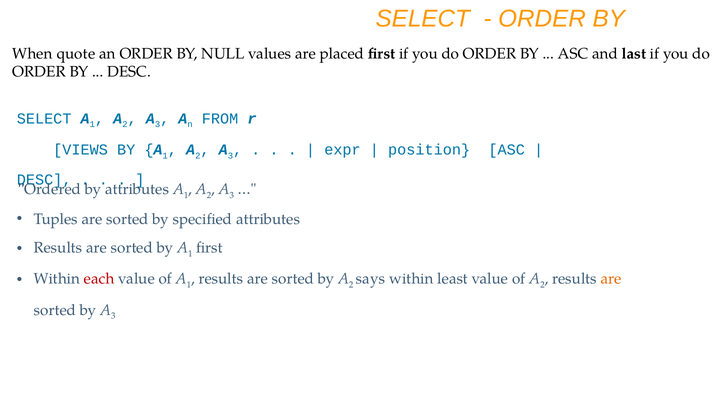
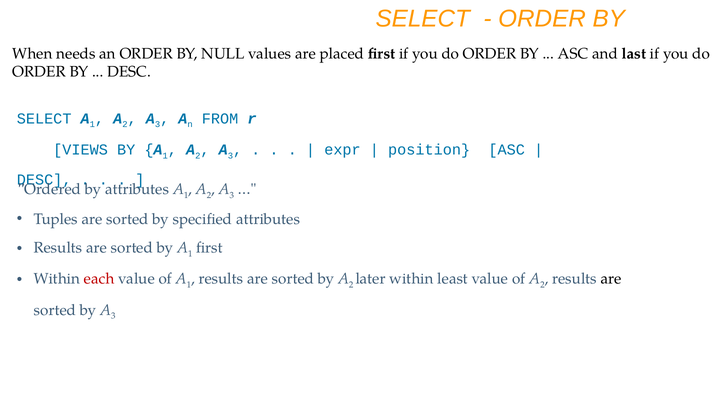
quote: quote -> needs (76, 53)
says: says -> later (371, 279)
are colour: orange -> black (611, 279)
